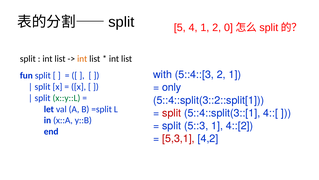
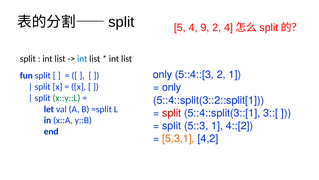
4 1: 1 -> 9 (205, 28)
2 0: 0 -> 4 (228, 28)
int colour: orange -> blue (82, 58)
with: with -> only (163, 74)
4::[: 4::[ -> 3::[ (271, 113)
5,3,1 colour: red -> orange (178, 138)
